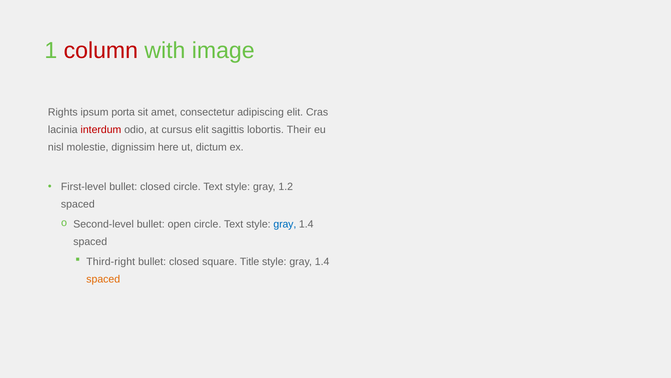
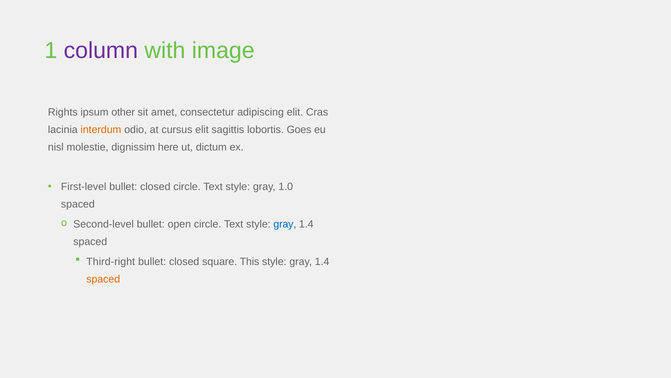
column colour: red -> purple (101, 50)
porta: porta -> other (123, 112)
interdum colour: red -> orange (101, 130)
Their: Their -> Goes (299, 130)
1.2: 1.2 -> 1.0 (286, 187)
Title: Title -> This (250, 261)
